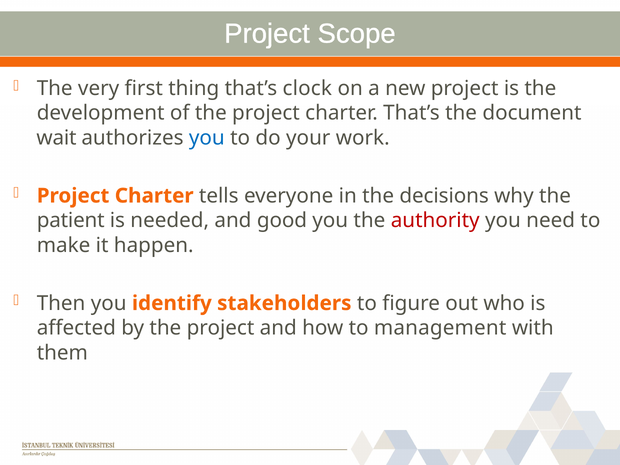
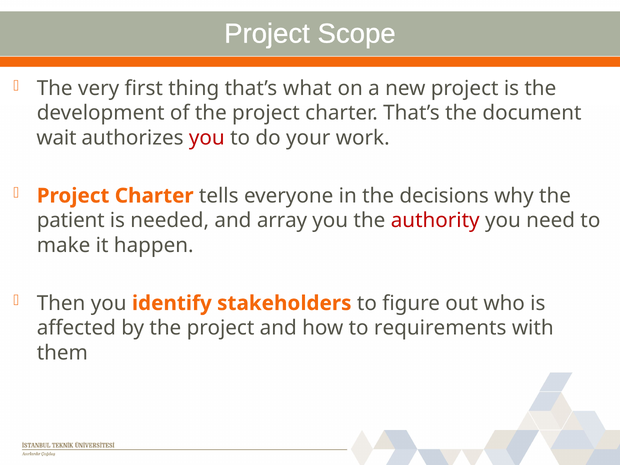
clock: clock -> what (307, 88)
you colour: blue -> red (207, 138)
good: good -> array (282, 221)
management: management -> requirements (440, 328)
